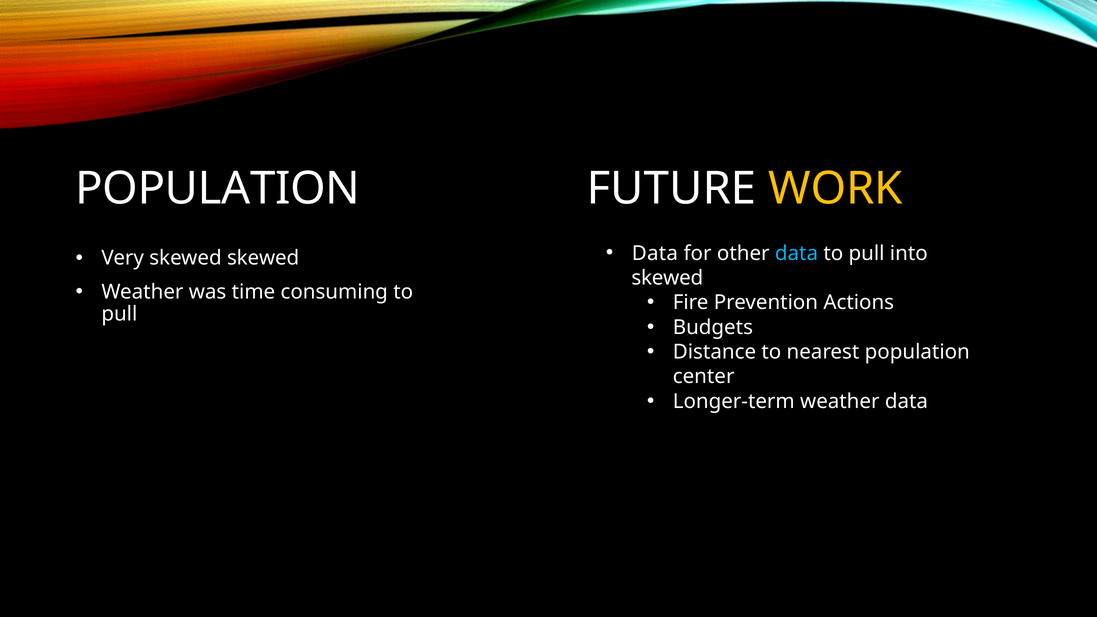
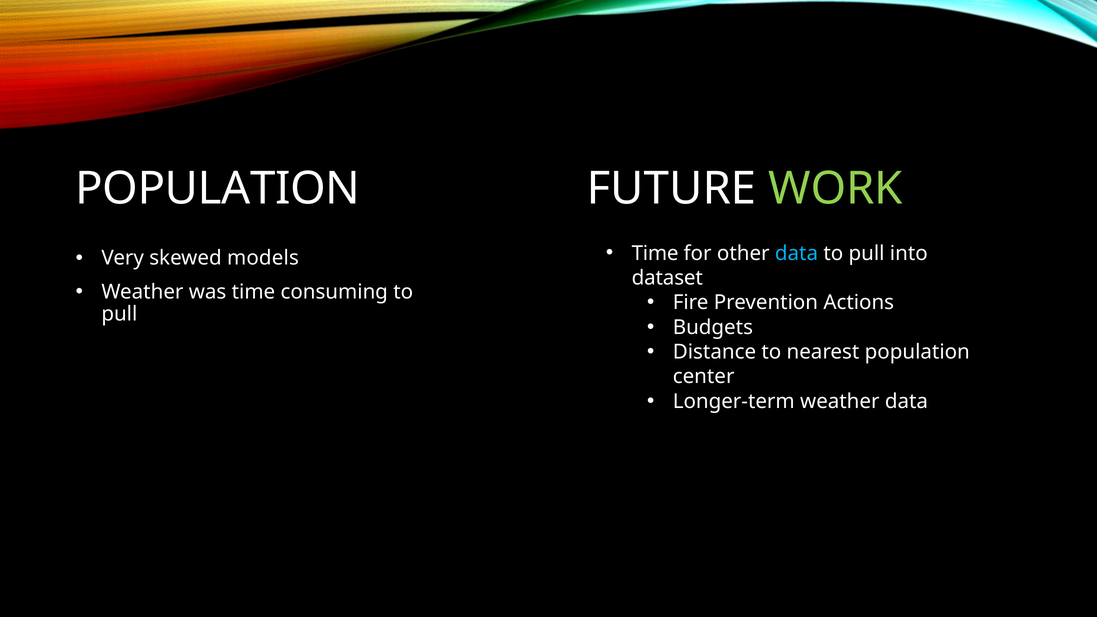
WORK colour: yellow -> light green (835, 189)
Data: Data -> Time (655, 253)
skewed skewed: skewed -> models (263, 258)
skewed: skewed -> dataset (667, 278)
